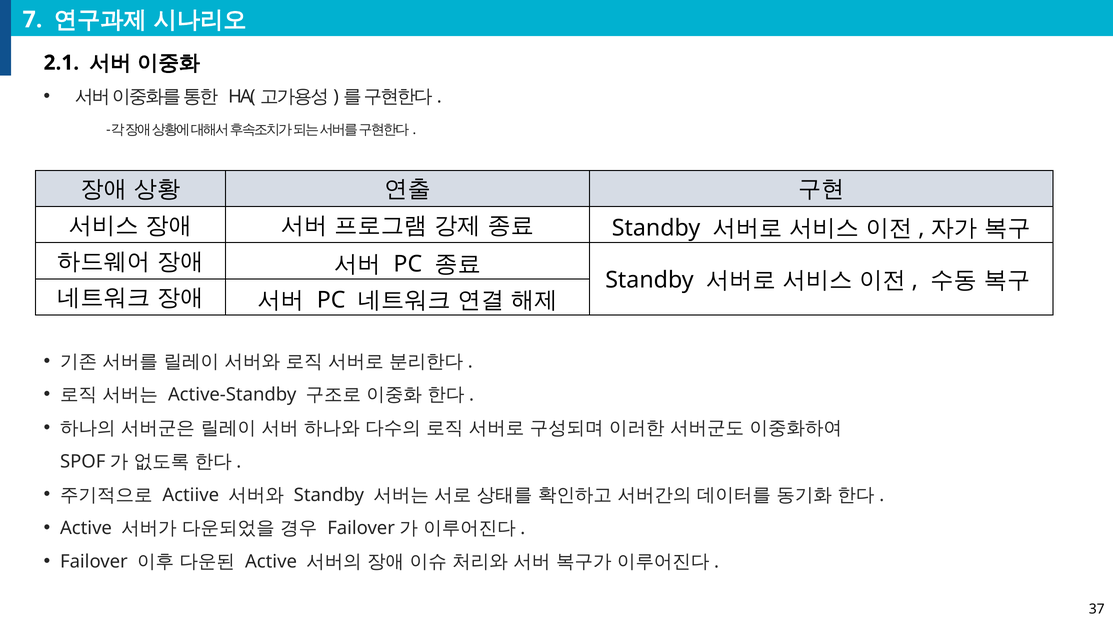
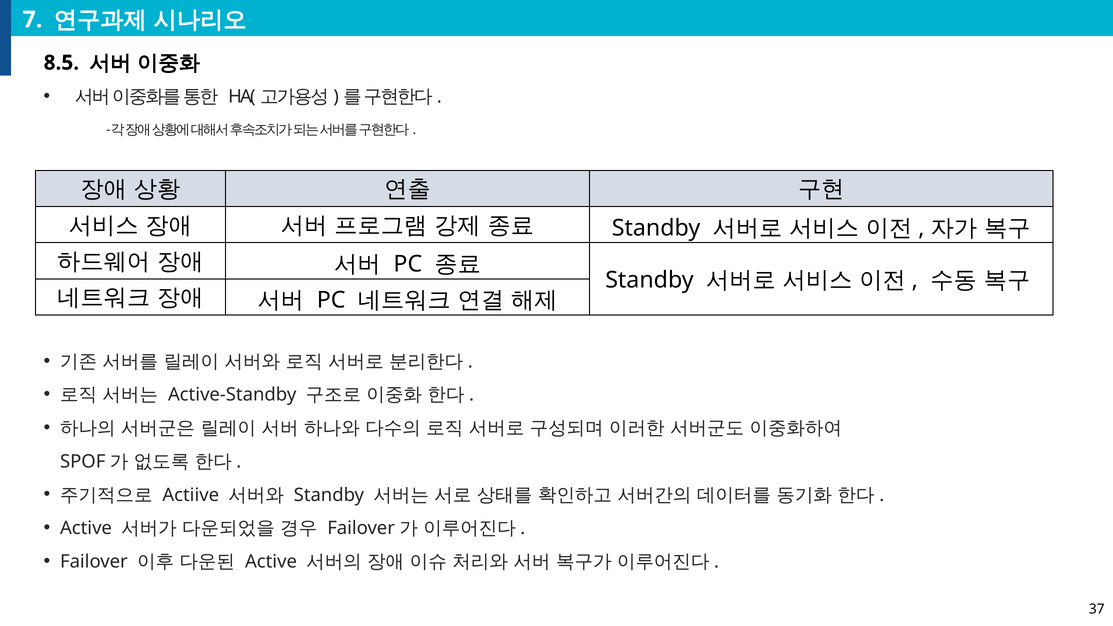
2.1: 2.1 -> 8.5 (61, 63)
